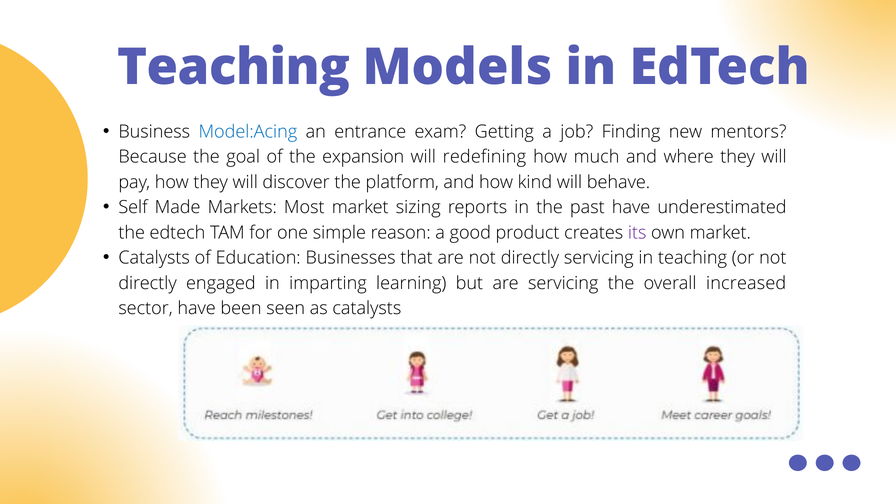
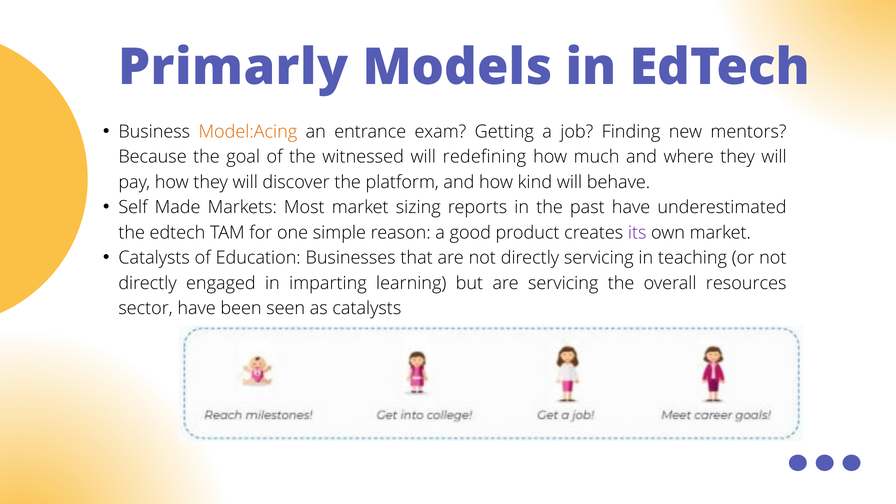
Teaching: Teaching -> Primarly (233, 67)
Model:Acing colour: blue -> orange (248, 132)
expansion: expansion -> witnessed (363, 157)
increased: increased -> resources (746, 283)
